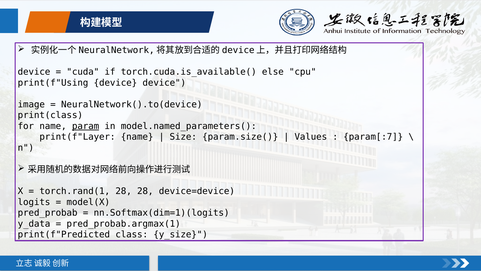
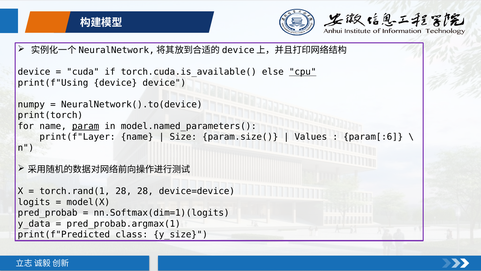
cpu underline: none -> present (303, 72)
image: image -> numpy (31, 104)
print(class: print(class -> print(torch (50, 115)
param[:7: param[:7 -> param[:6 (373, 137)
